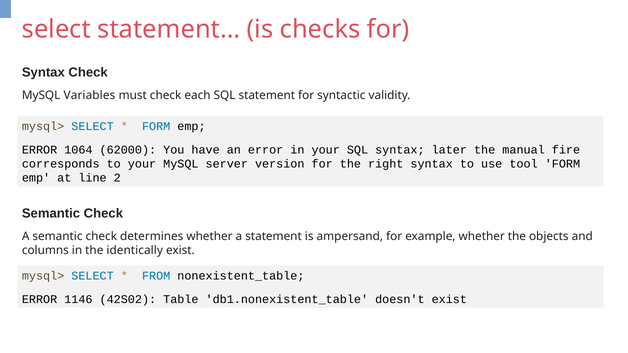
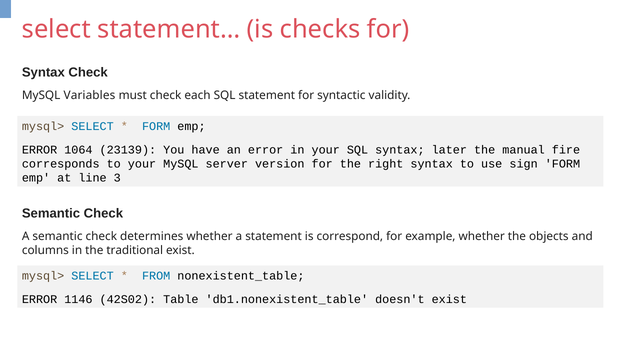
62000: 62000 -> 23139 (128, 150)
tool: tool -> sign (524, 164)
2: 2 -> 3 (117, 178)
ampersand: ampersand -> correspond (350, 236)
identically: identically -> traditional (135, 250)
